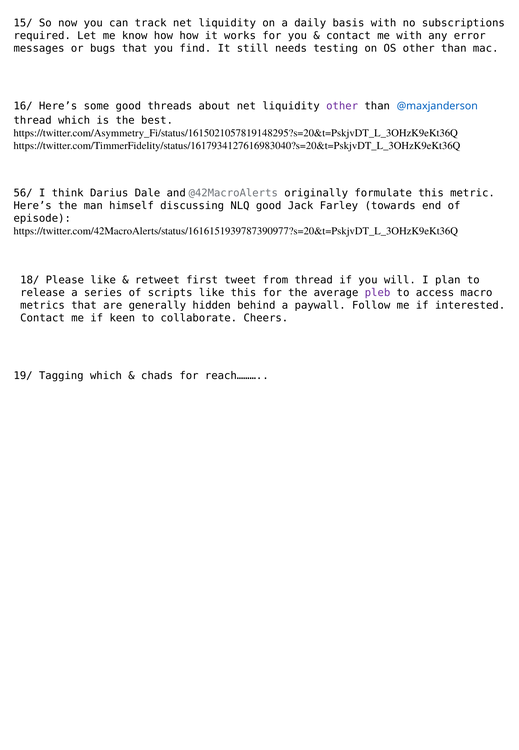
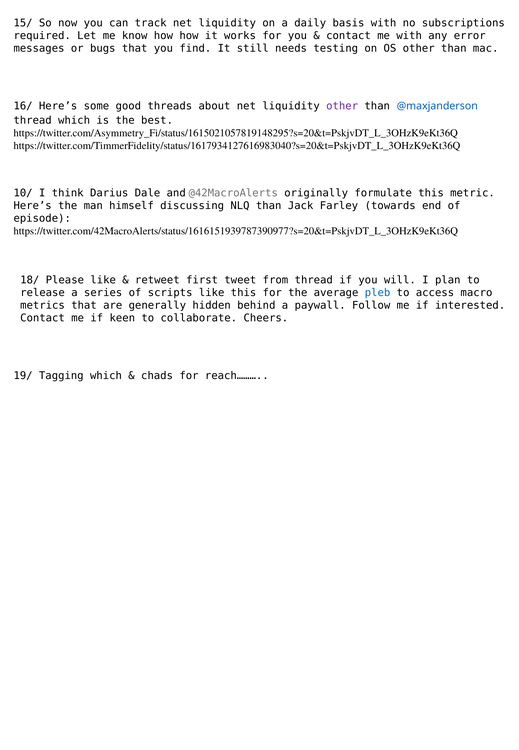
56/: 56/ -> 10/ (23, 193)
NLQ good: good -> than (269, 206)
pleb colour: purple -> blue (378, 293)
